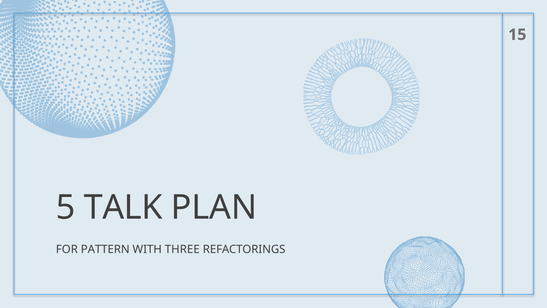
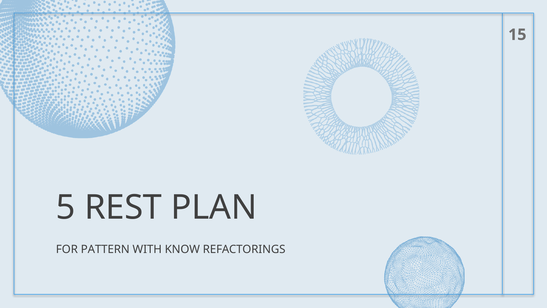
TALK: TALK -> REST (123, 207)
THREE: THREE -> KNOW (182, 249)
